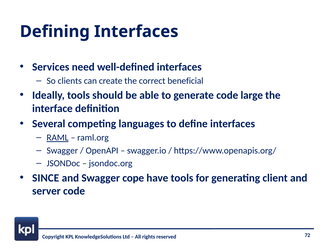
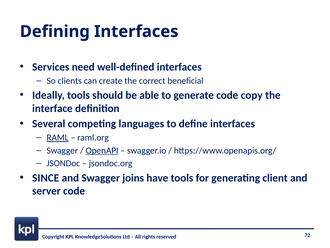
large: large -> copy (252, 95)
OpenAPI underline: none -> present (102, 150)
cope: cope -> joins (133, 178)
